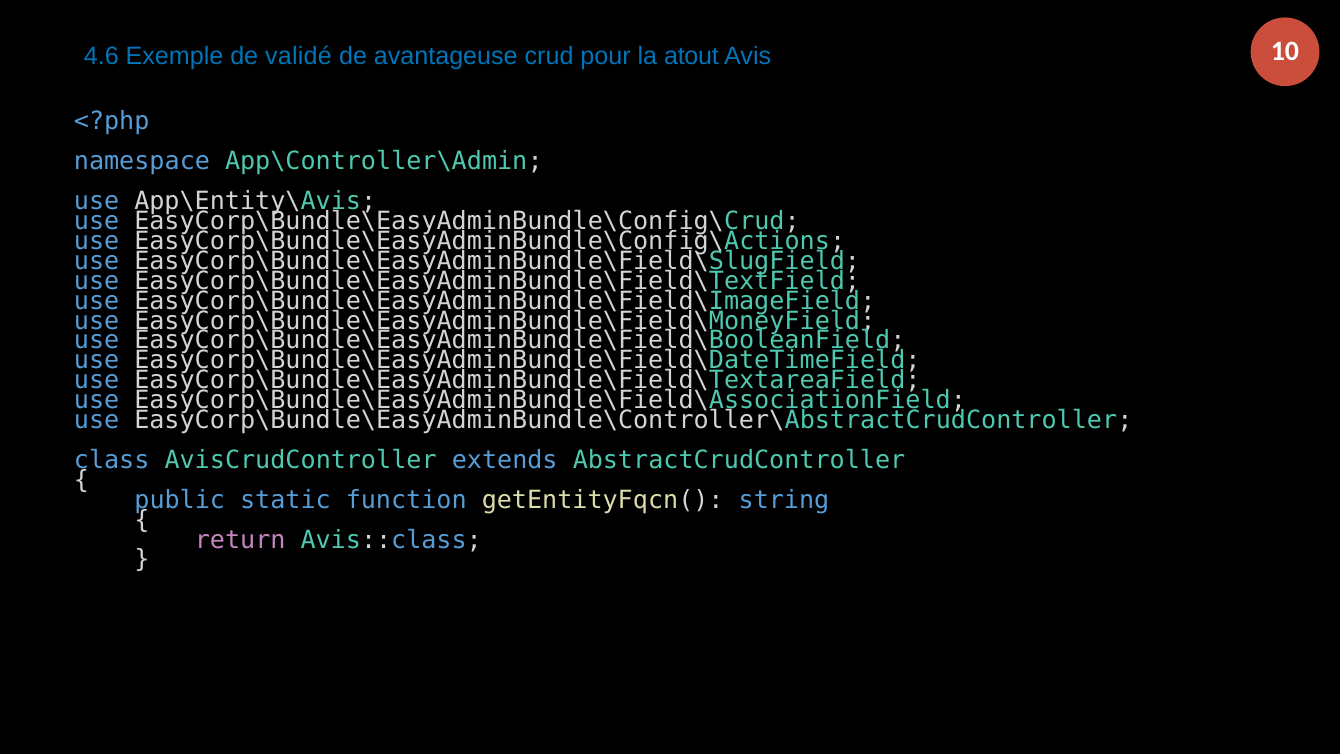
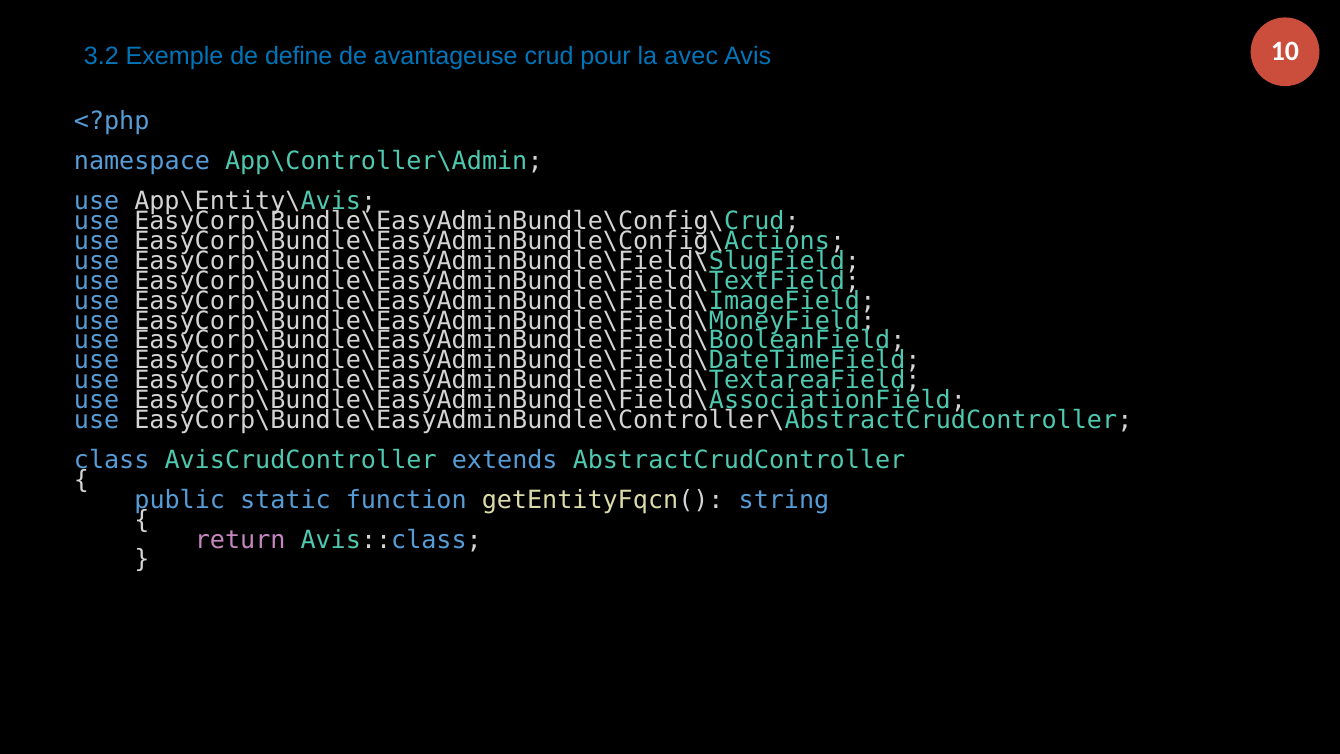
4.6: 4.6 -> 3.2 (101, 56)
validé: validé -> define (299, 56)
atout: atout -> avec (691, 56)
